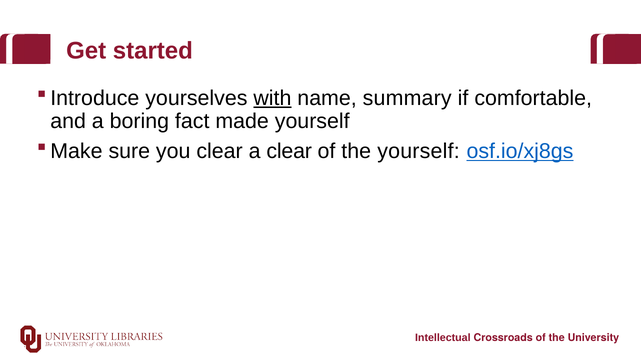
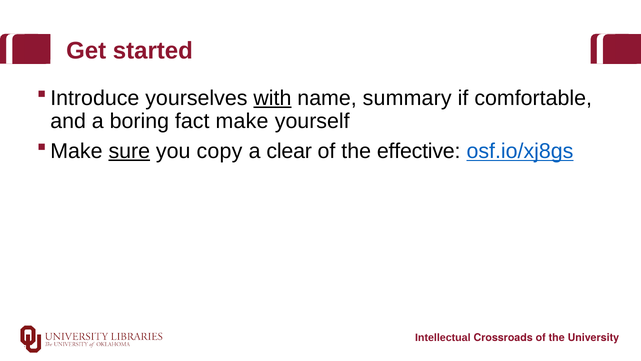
made: made -> make (242, 121)
sure underline: none -> present (129, 151)
you clear: clear -> copy (219, 151)
the yourself: yourself -> effective (419, 151)
